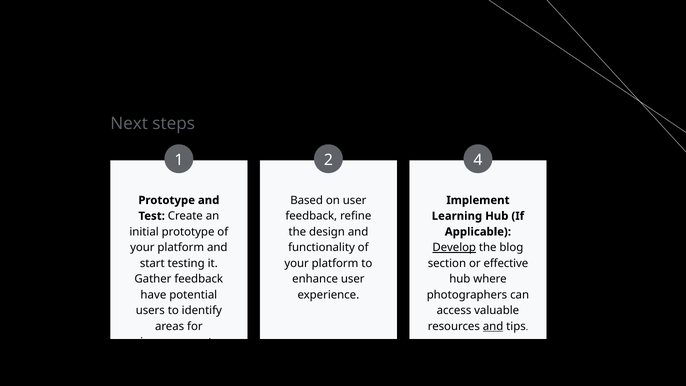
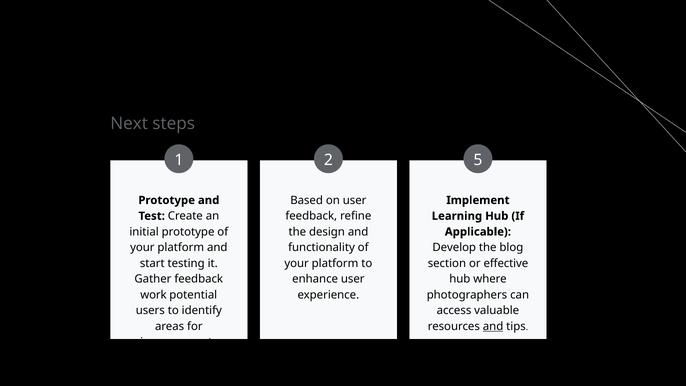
4: 4 -> 5 (478, 160)
Develop underline: present -> none (454, 247)
have: have -> work (154, 295)
